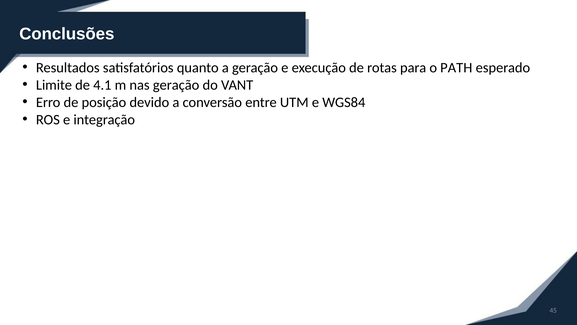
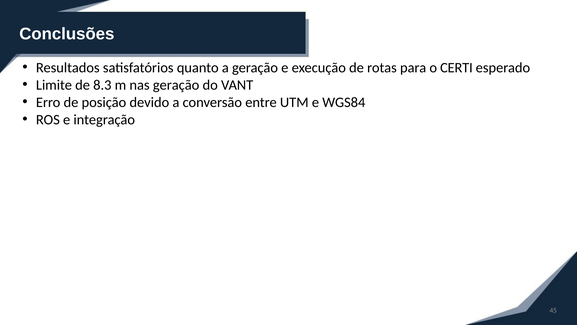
PATH: PATH -> CERTI (456, 68)
4.1: 4.1 -> 8.3 (102, 85)
